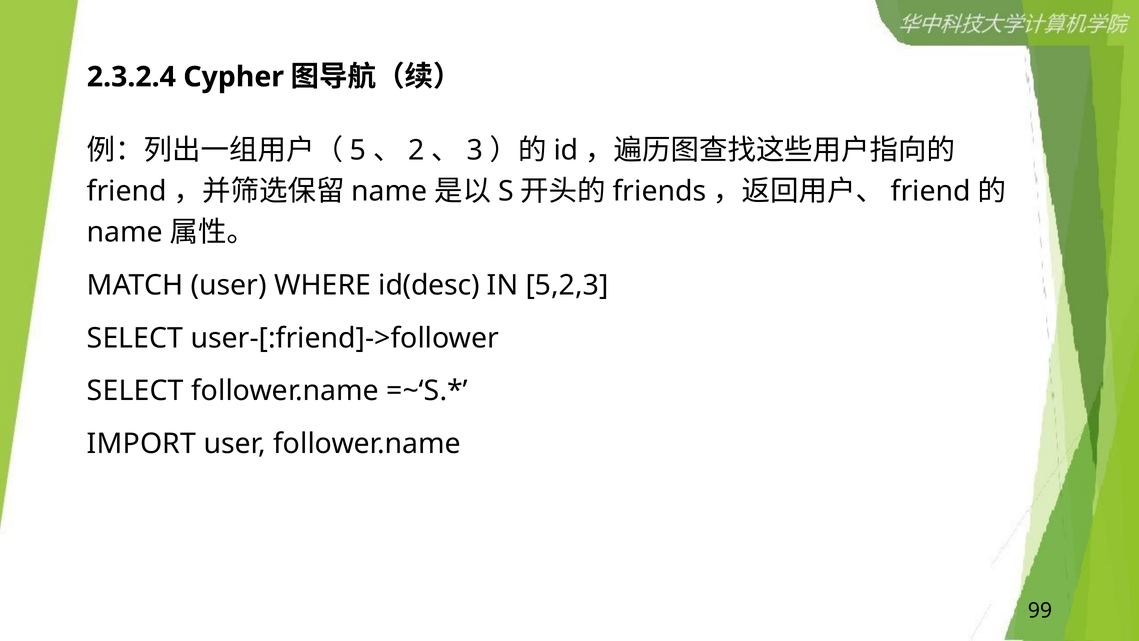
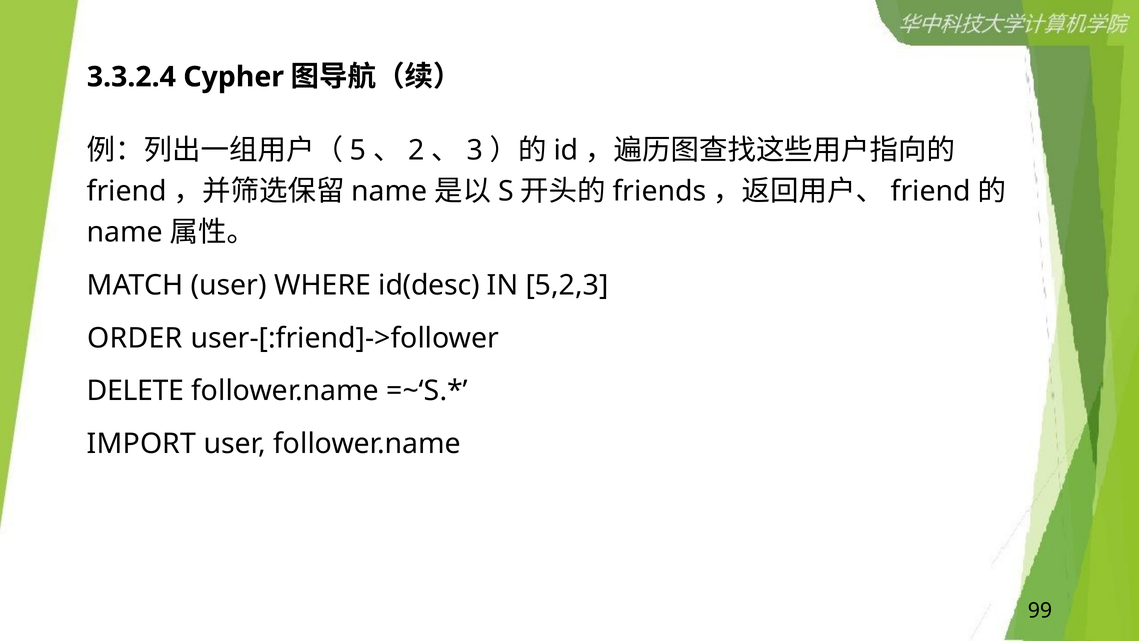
2.3.2.4: 2.3.2.4 -> 3.3.2.4 (131, 77)
SELECT: SELECT -> ORDER (135, 338)
SELECT: SELECT -> DELETE (135, 391)
